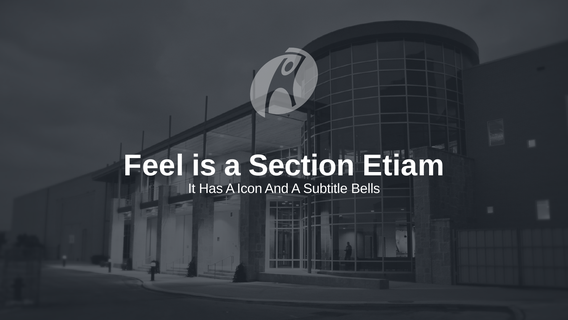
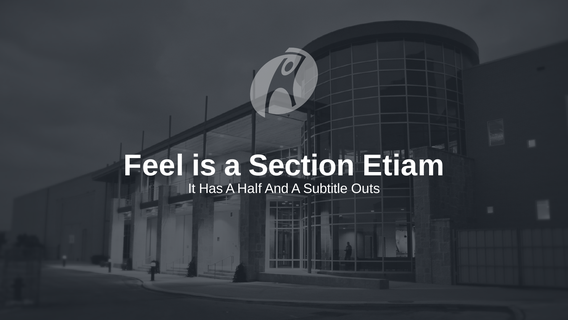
Icon: Icon -> Half (250, 188)
Bells: Bells -> Outs (366, 188)
